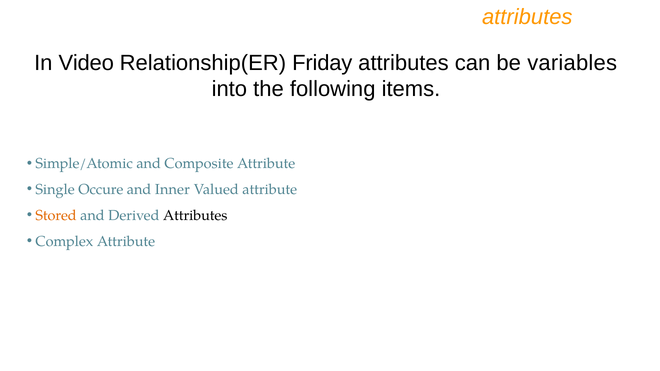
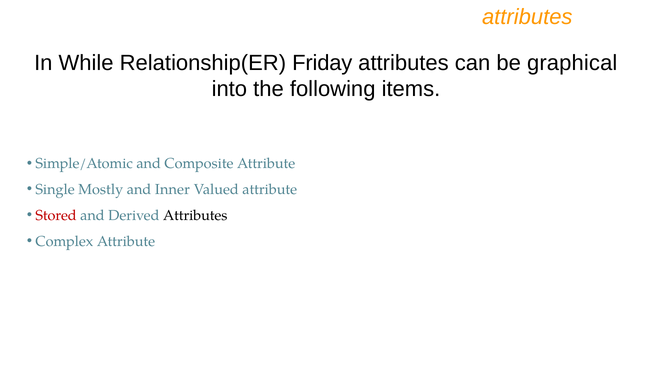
Video: Video -> While (86, 63)
variables: variables -> graphical (572, 63)
Occure: Occure -> Mostly (101, 190)
Stored colour: orange -> red (56, 216)
